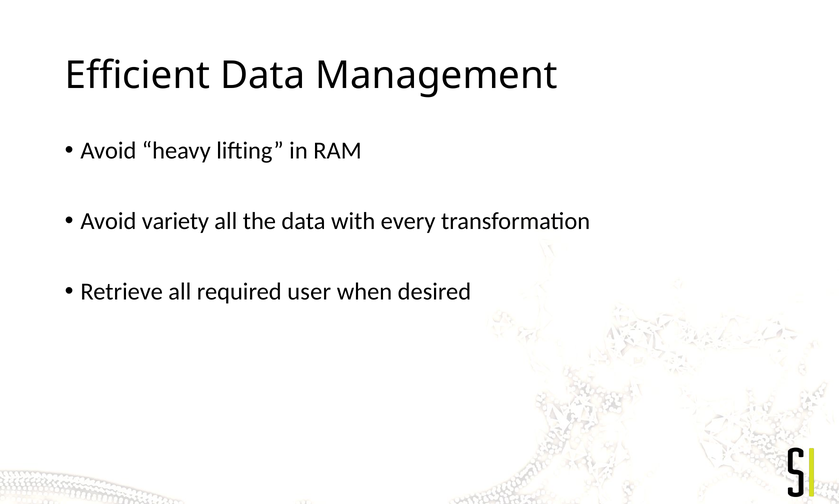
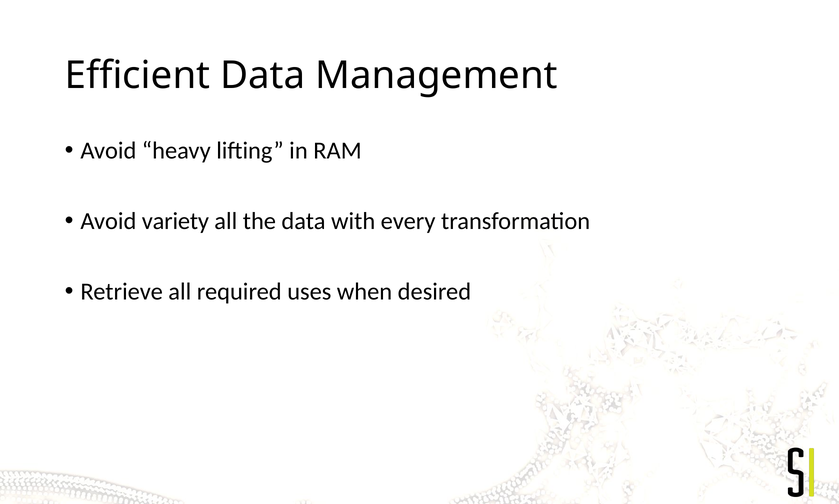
user: user -> uses (309, 291)
